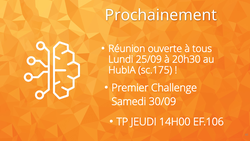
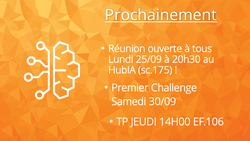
Prochainement underline: none -> present (161, 15)
